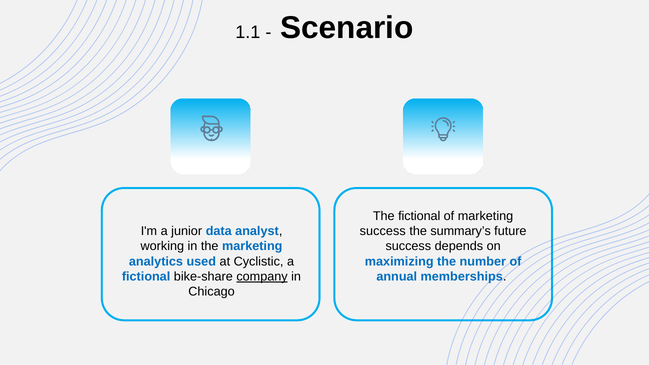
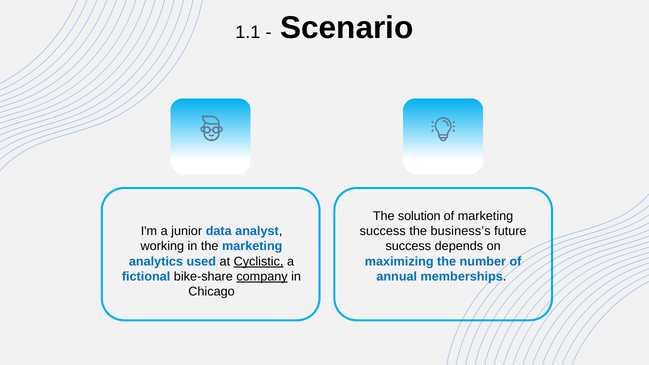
The fictional: fictional -> solution (419, 216)
summary’s: summary’s -> business’s (461, 231)
Cyclistic underline: none -> present (259, 262)
